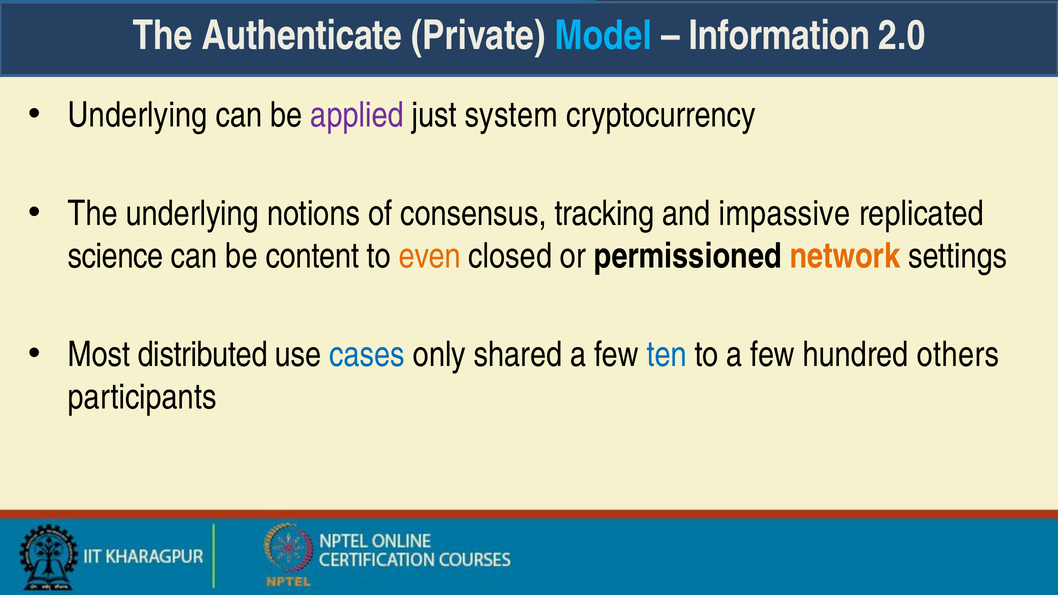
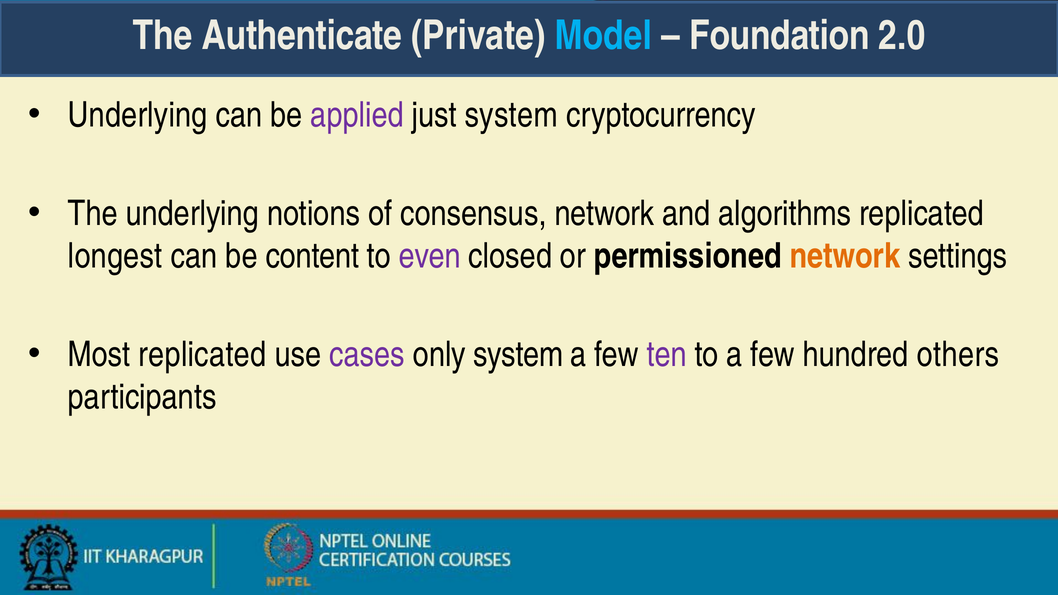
Information: Information -> Foundation (780, 36)
consensus tracking: tracking -> network (604, 214)
impassive: impassive -> algorithms (785, 214)
science: science -> longest (115, 256)
even colour: orange -> purple (430, 256)
Most distributed: distributed -> replicated (202, 355)
cases colour: blue -> purple (367, 355)
only shared: shared -> system (518, 355)
ten colour: blue -> purple (667, 355)
